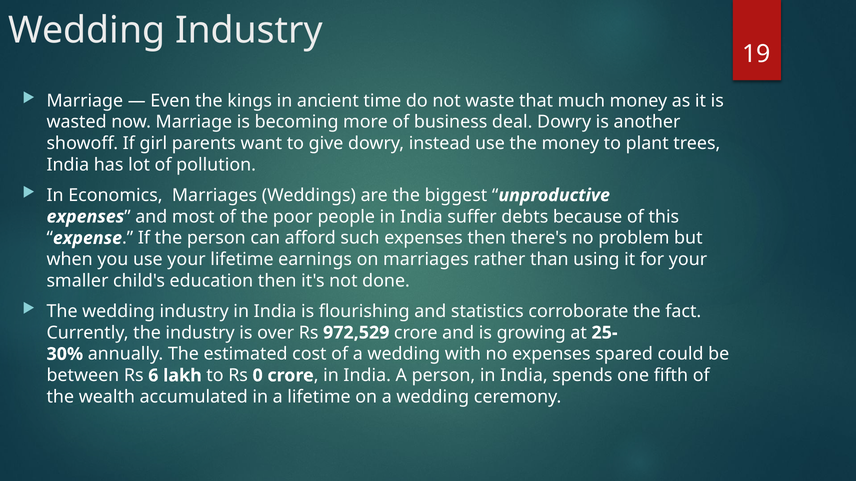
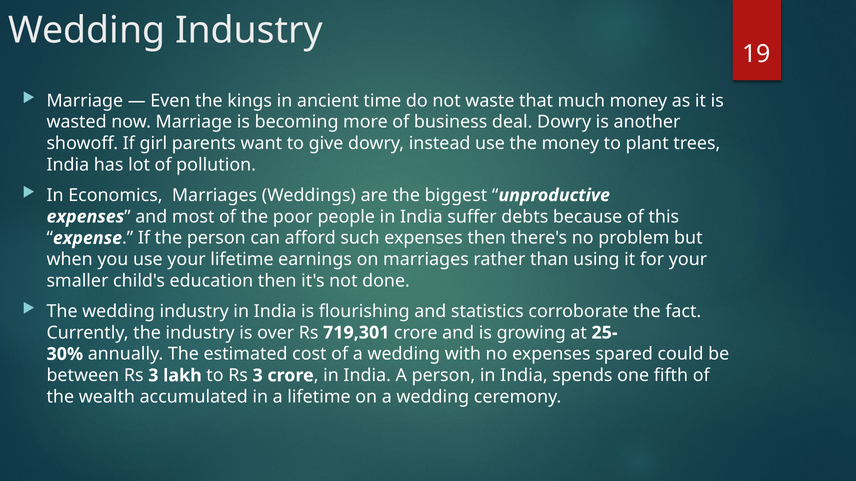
972,529: 972,529 -> 719,301 (356, 333)
between Rs 6: 6 -> 3 (153, 376)
to Rs 0: 0 -> 3 (258, 376)
